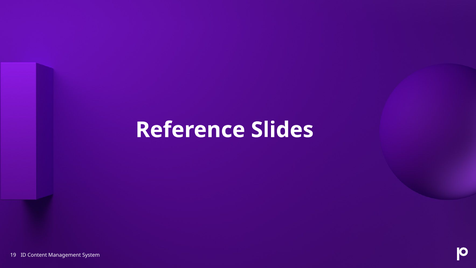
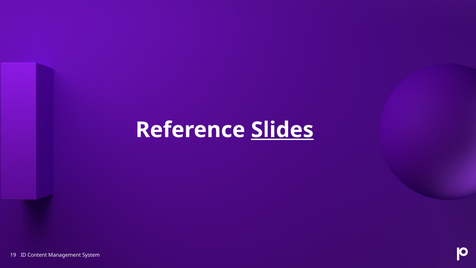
Slides underline: none -> present (282, 130)
